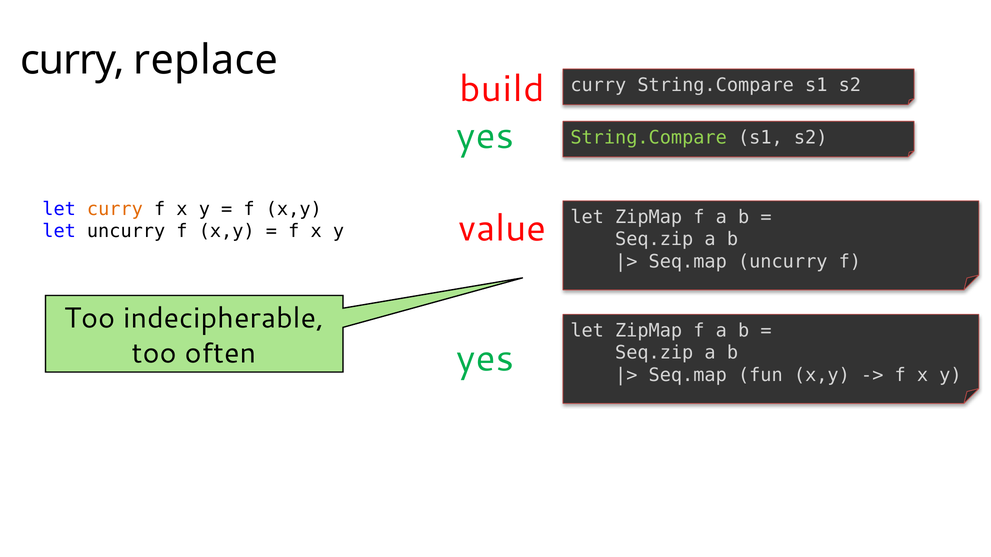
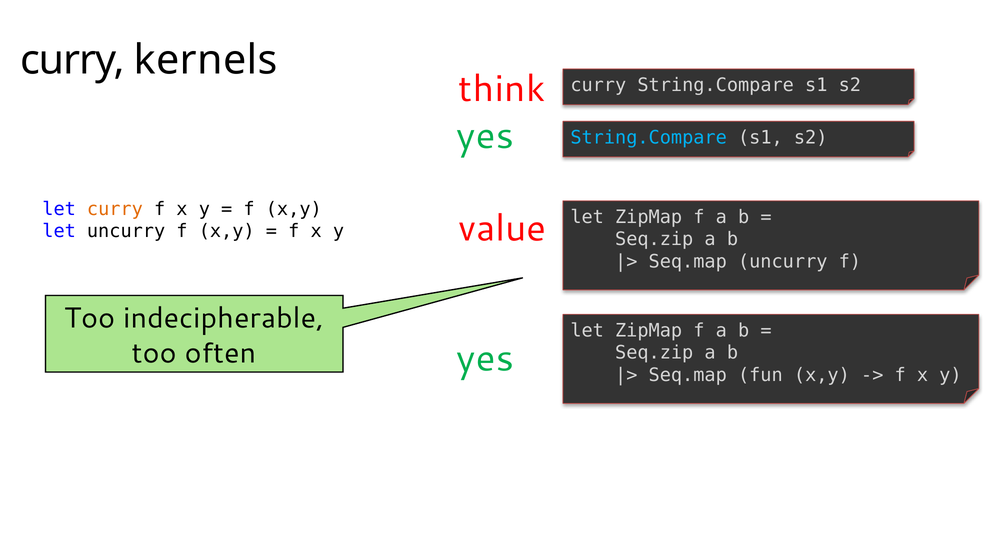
replace: replace -> kernels (206, 60)
build: build -> think (502, 89)
String.Compare colour: light green -> light blue (649, 138)
